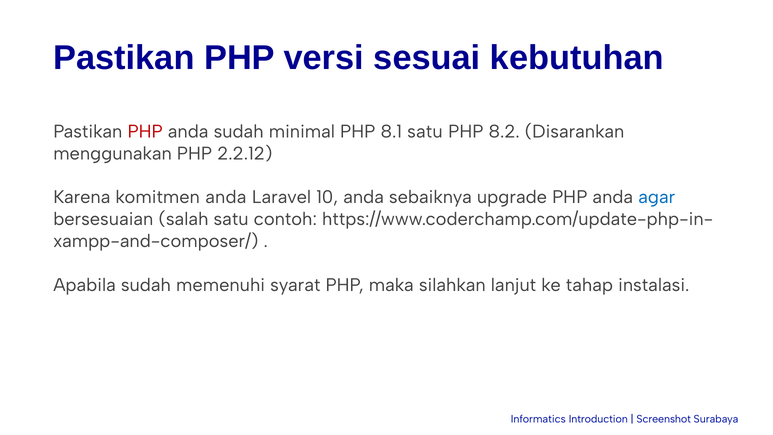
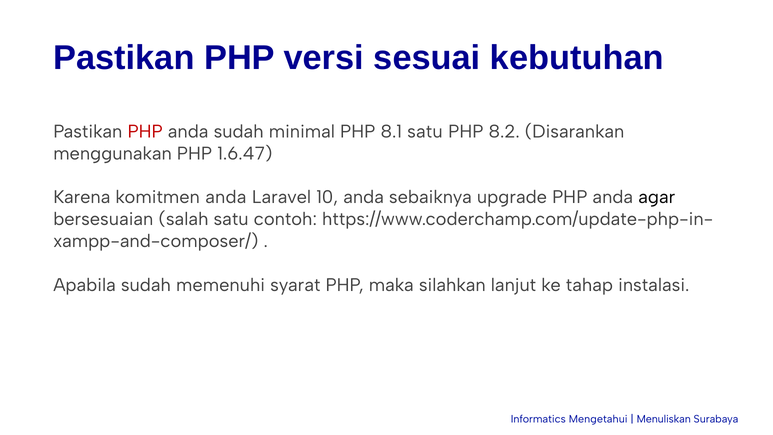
2.2.12: 2.2.12 -> 1.6.47 (245, 153)
agar colour: blue -> black (657, 197)
Introduction: Introduction -> Mengetahui (598, 419)
Screenshot: Screenshot -> Menuliskan (664, 419)
